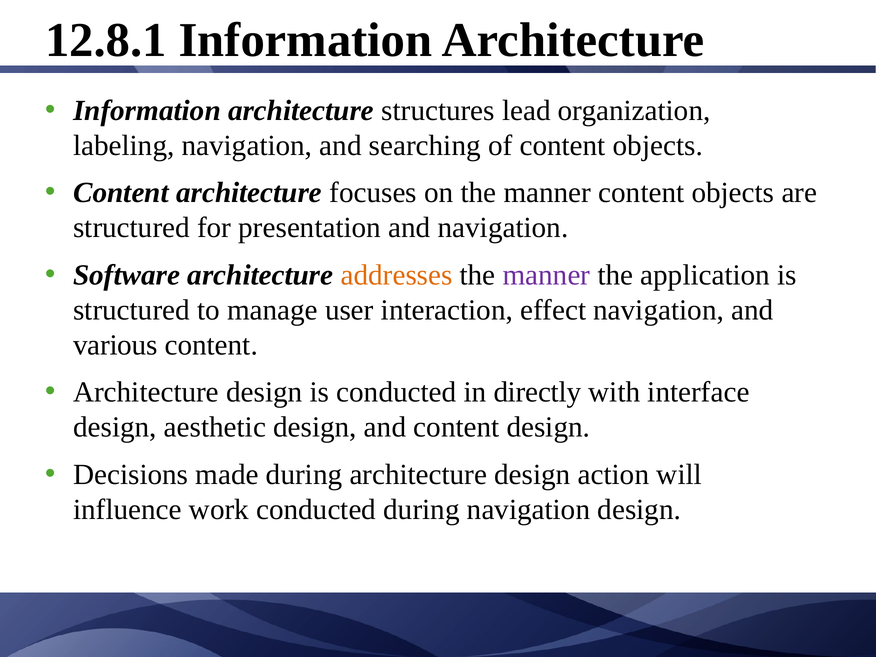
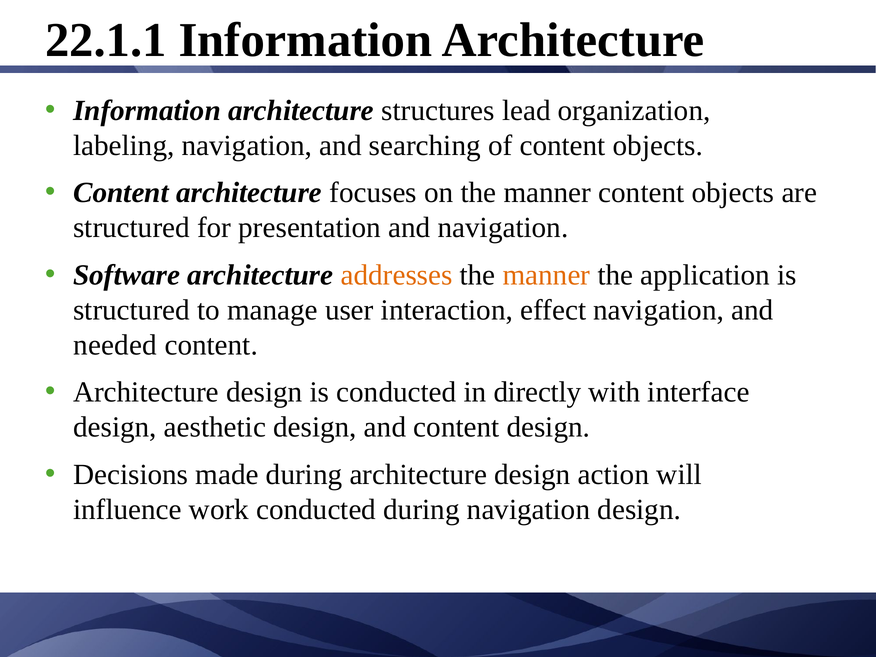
12.8.1: 12.8.1 -> 22.1.1 (106, 40)
manner colour: purple -> orange (546, 275)
various: various -> needed (115, 345)
